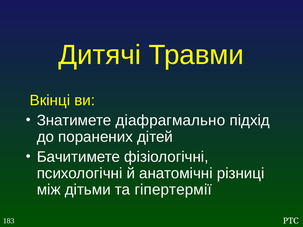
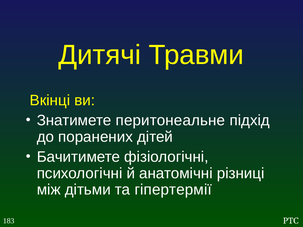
діафрагмально: діафрагмально -> перитонеальне (170, 121)
